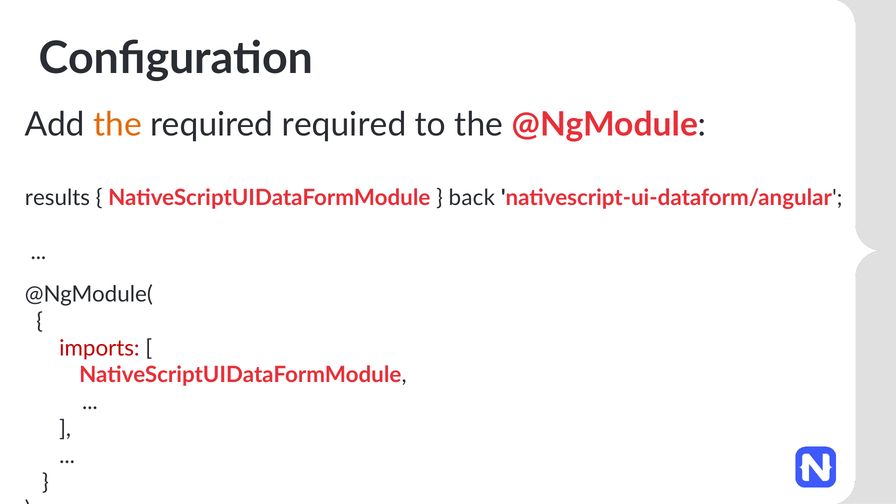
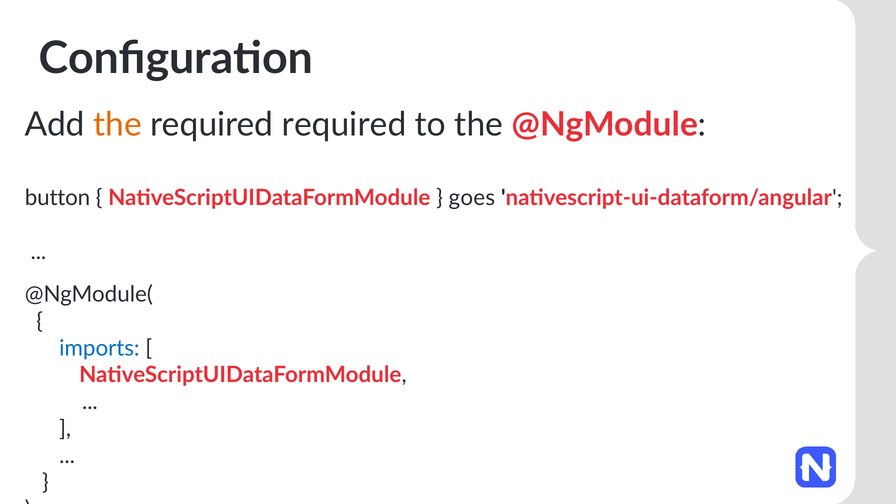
results: results -> button (58, 198)
back: back -> goes (472, 198)
imports colour: red -> blue (99, 348)
